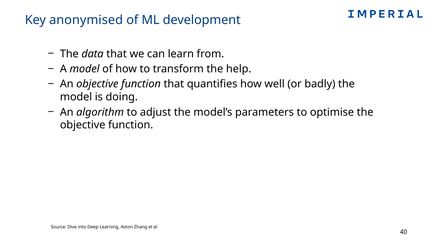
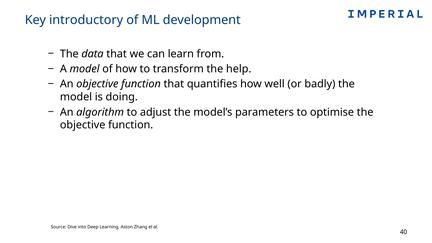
anonymised: anonymised -> introductory (86, 20)
